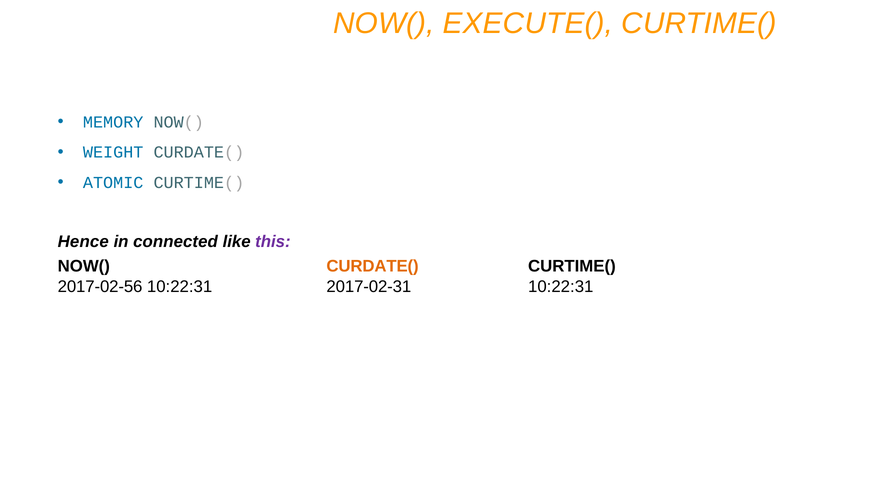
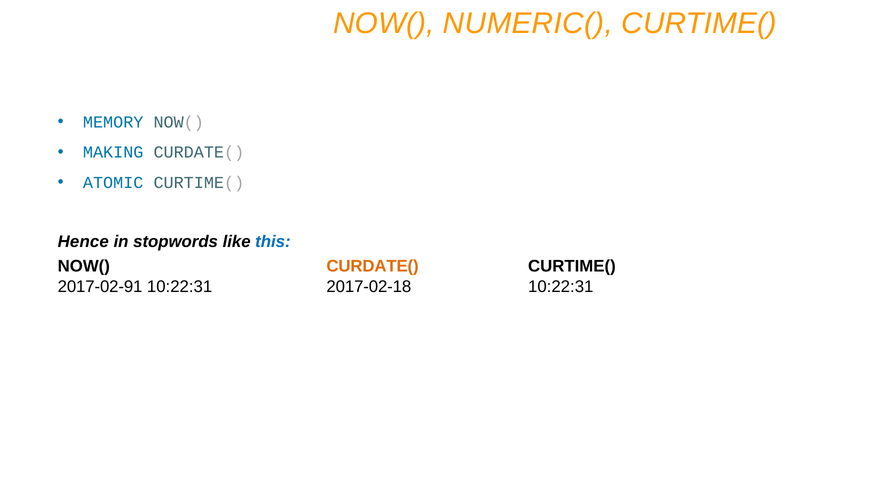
EXECUTE(: EXECUTE( -> NUMERIC( (528, 23)
WEIGHT: WEIGHT -> MAKING (113, 152)
connected: connected -> stopwords (176, 242)
this colour: purple -> blue (273, 242)
2017-02-56: 2017-02-56 -> 2017-02-91 (100, 287)
2017-02-31: 2017-02-31 -> 2017-02-18 (369, 287)
